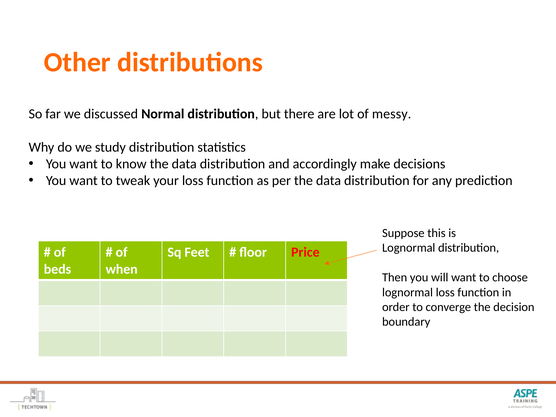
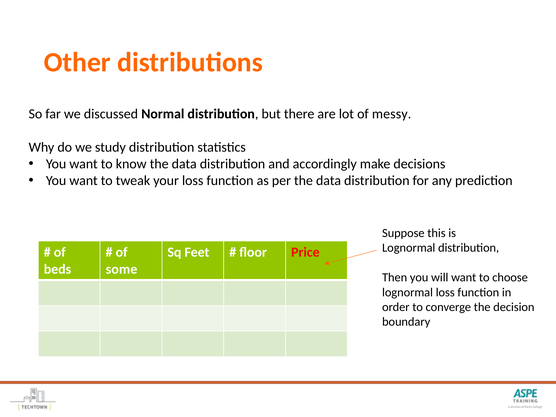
when: when -> some (122, 269)
